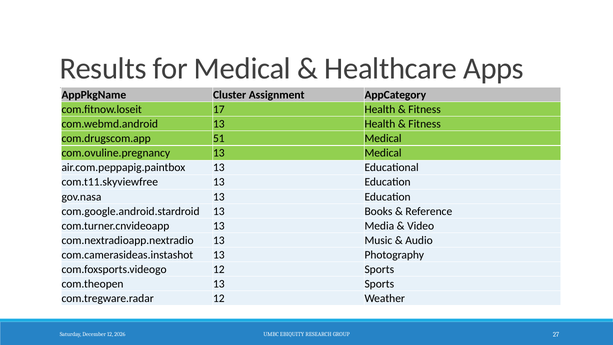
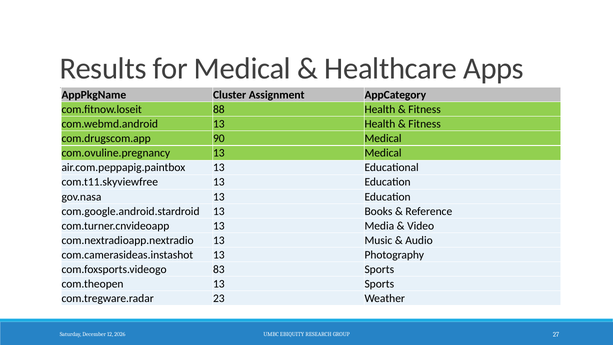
17: 17 -> 88 (219, 110)
51: 51 -> 90 (219, 139)
com.foxsports.videogo 12: 12 -> 83 (219, 269)
com.tregware.radar 12: 12 -> 23 (219, 298)
